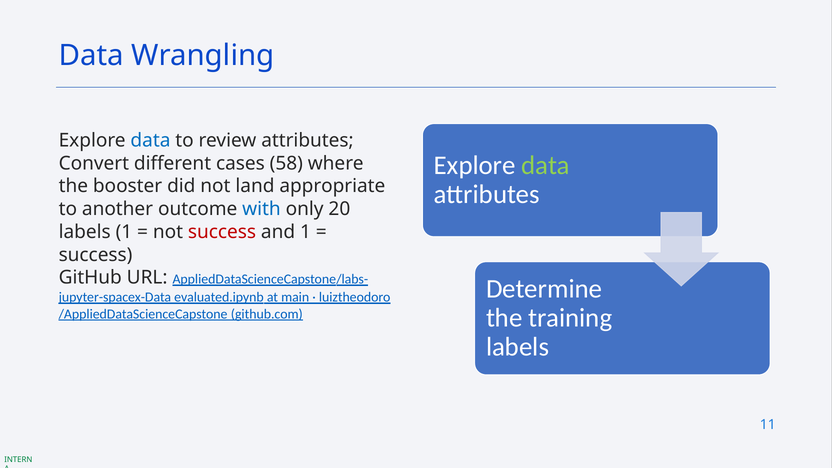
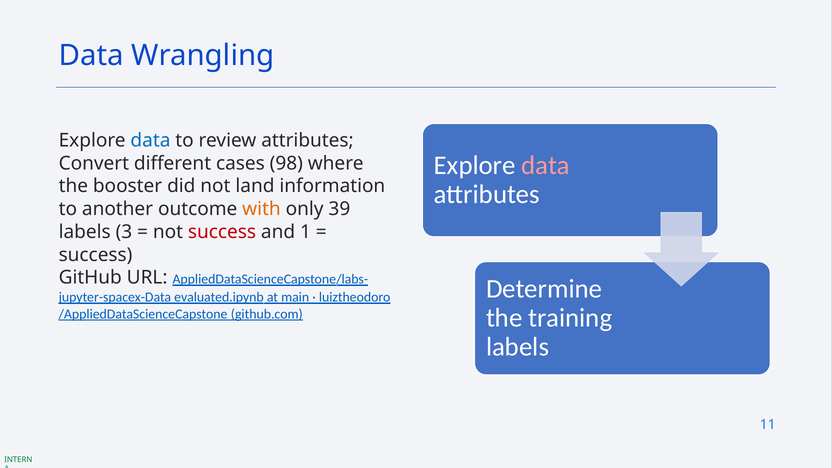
data colour: light green -> pink (546, 165)
58: 58 -> 98 (286, 163)
appropriate: appropriate -> information (332, 186)
with colour: blue -> orange (261, 209)
20: 20 -> 39 (339, 209)
labels 1: 1 -> 3 (124, 232)
